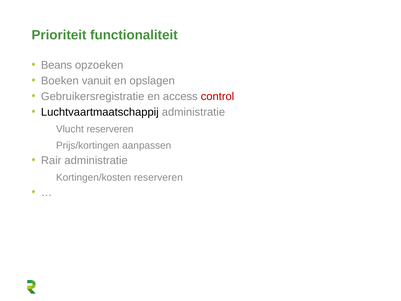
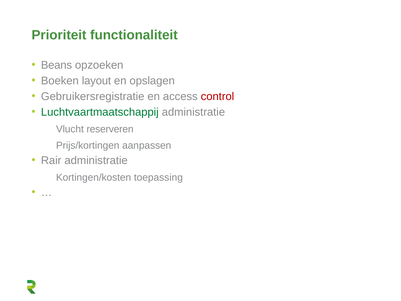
vanuit: vanuit -> layout (96, 81)
Luchtvaartmaatschappij colour: black -> green (100, 112)
Kortingen/kosten reserveren: reserveren -> toepassing (158, 177)
